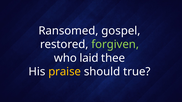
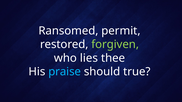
gospel: gospel -> permit (121, 31)
laid: laid -> lies (89, 58)
praise colour: yellow -> light blue (65, 72)
